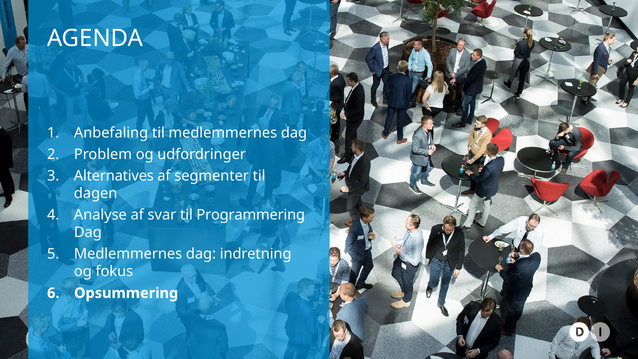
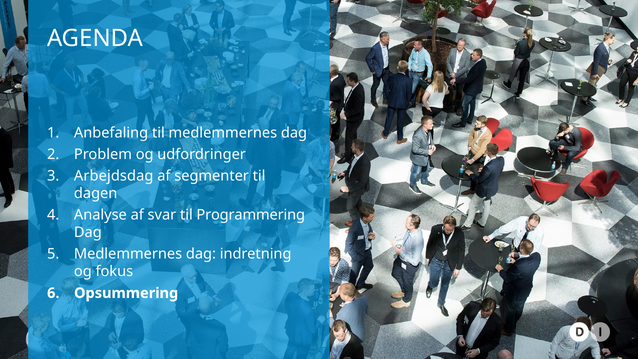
Alternatives: Alternatives -> Arbejdsdag (114, 176)
